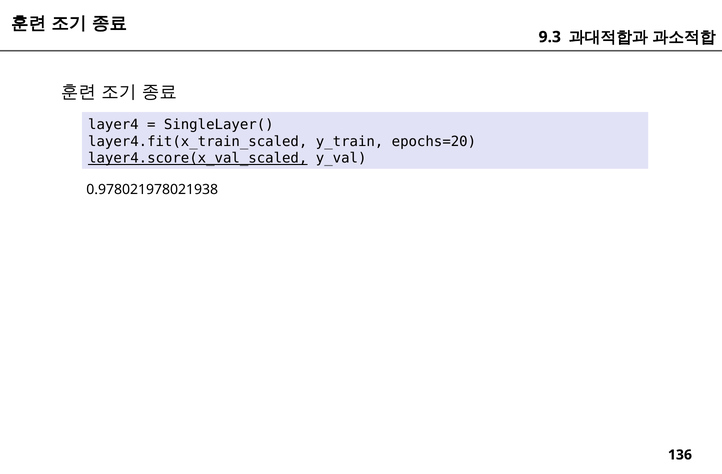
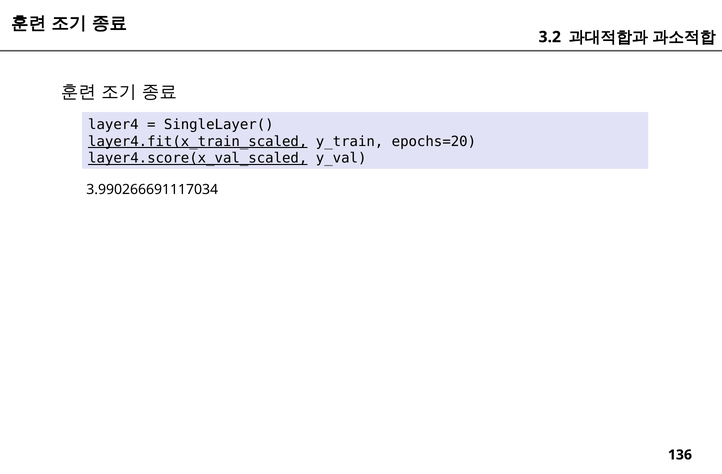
9.3: 9.3 -> 3.2 (550, 37)
layer4.fit(x_train_scaled underline: none -> present (198, 142)
0.978021978021938: 0.978021978021938 -> 3.990266691117034 (152, 189)
